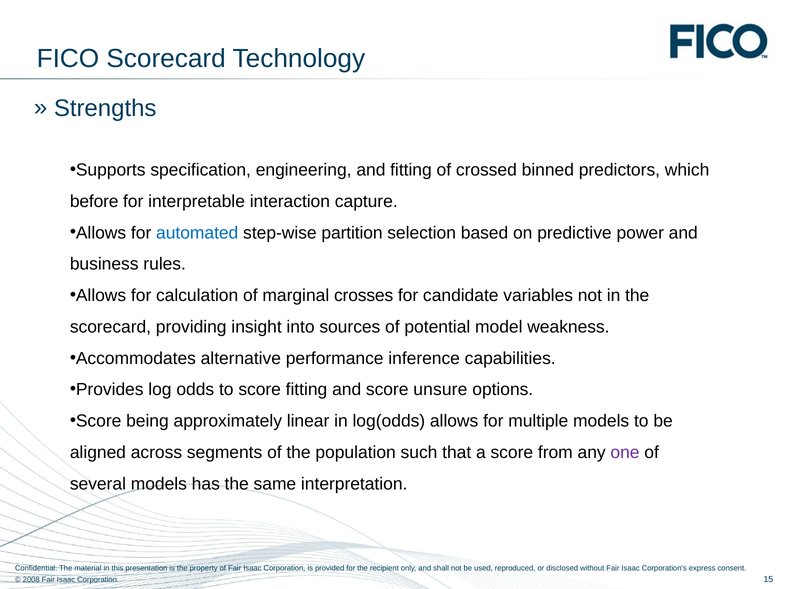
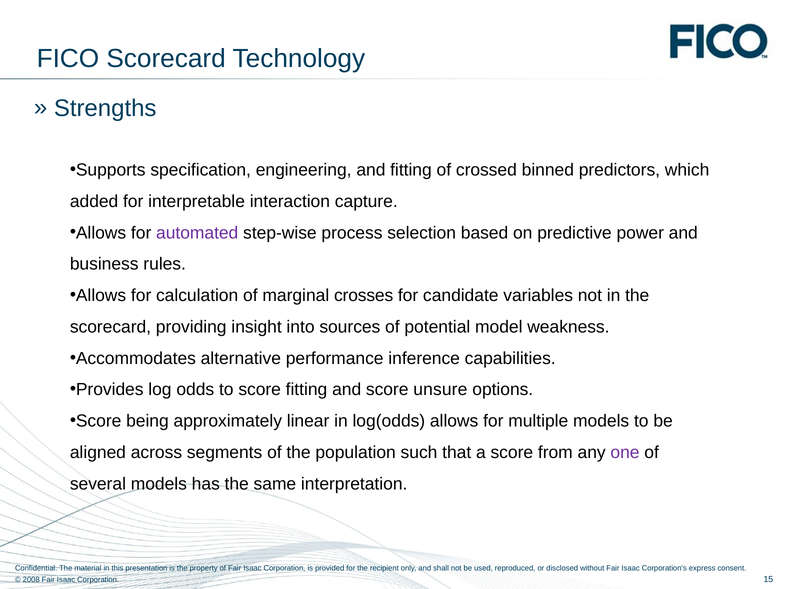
before: before -> added (94, 202)
automated colour: blue -> purple (197, 233)
partition: partition -> process (352, 233)
